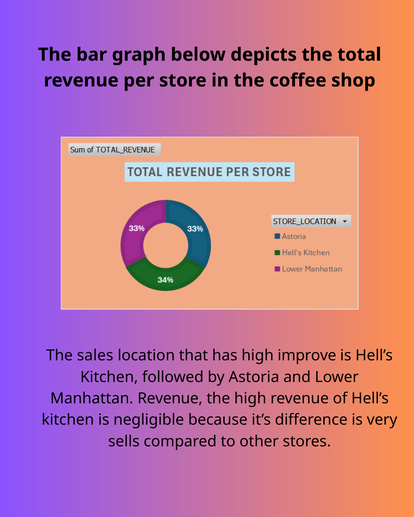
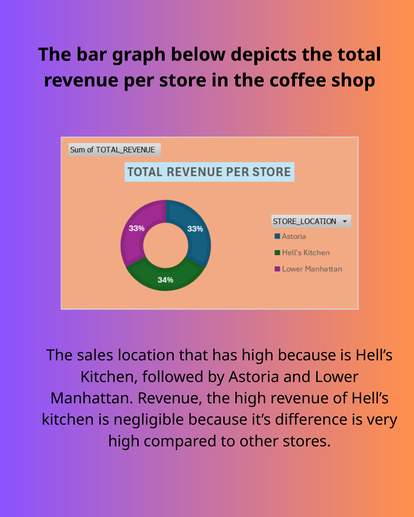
high improve: improve -> because (307, 356)
sells: sells -> high (124, 442)
